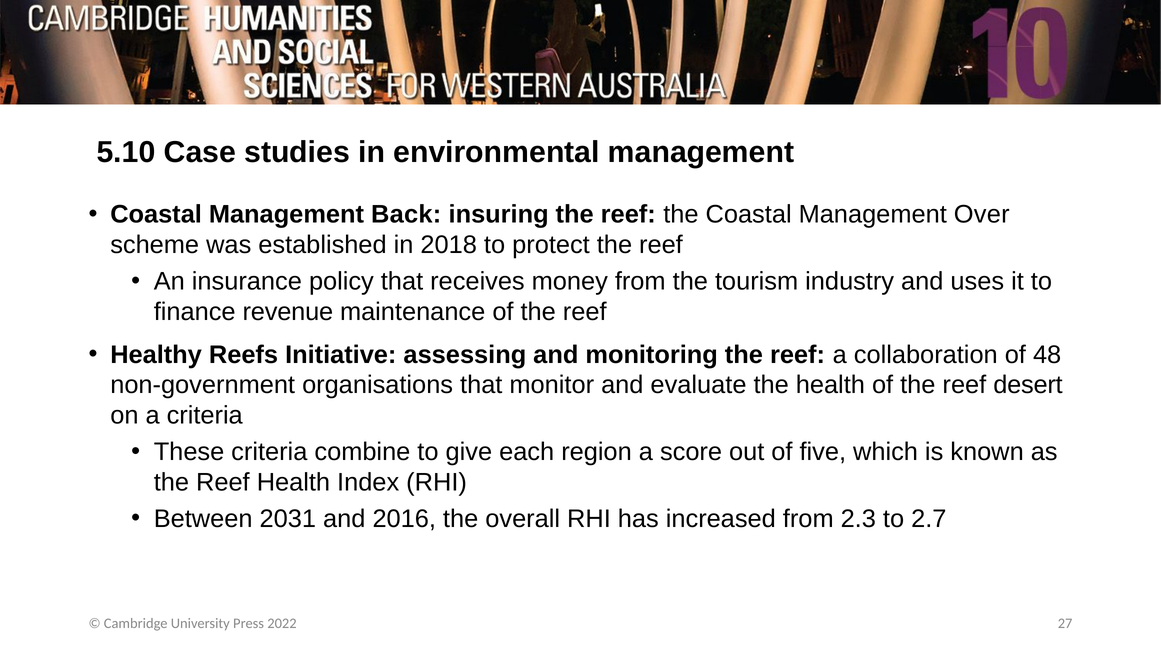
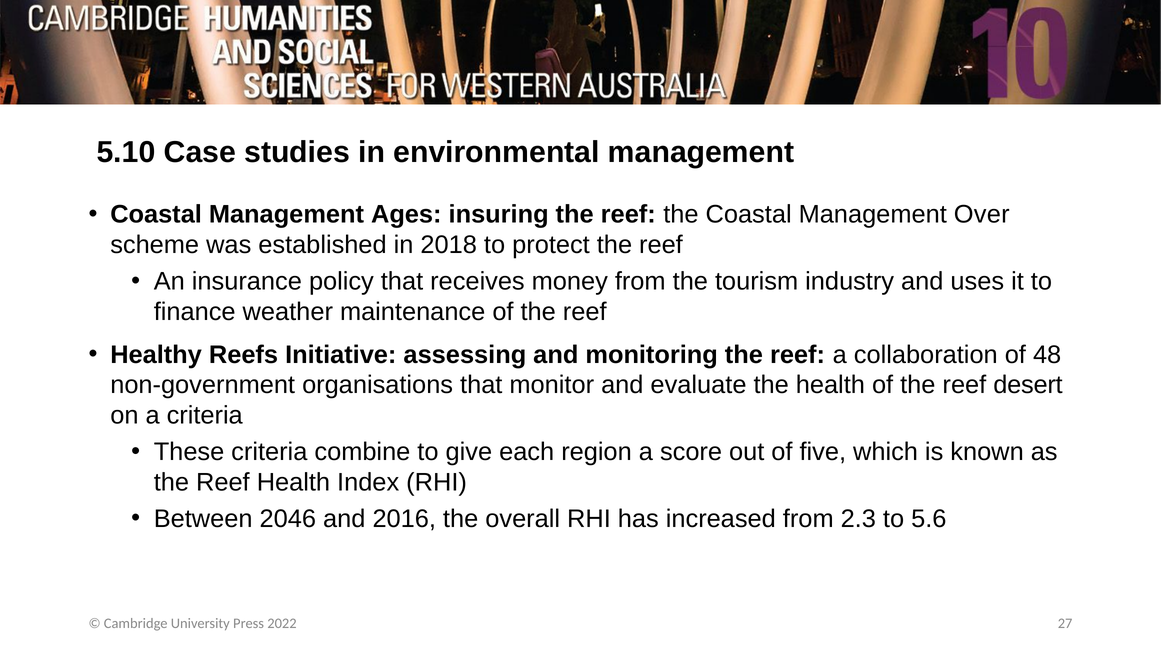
Back: Back -> Ages (406, 215)
revenue: revenue -> weather (288, 312)
2031: 2031 -> 2046 (288, 519)
2.7: 2.7 -> 5.6 (929, 519)
